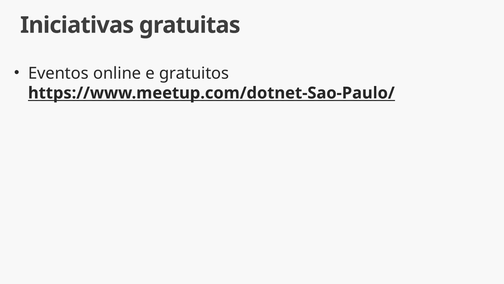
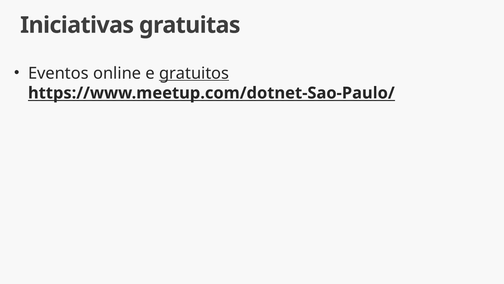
gratuitos underline: none -> present (194, 73)
